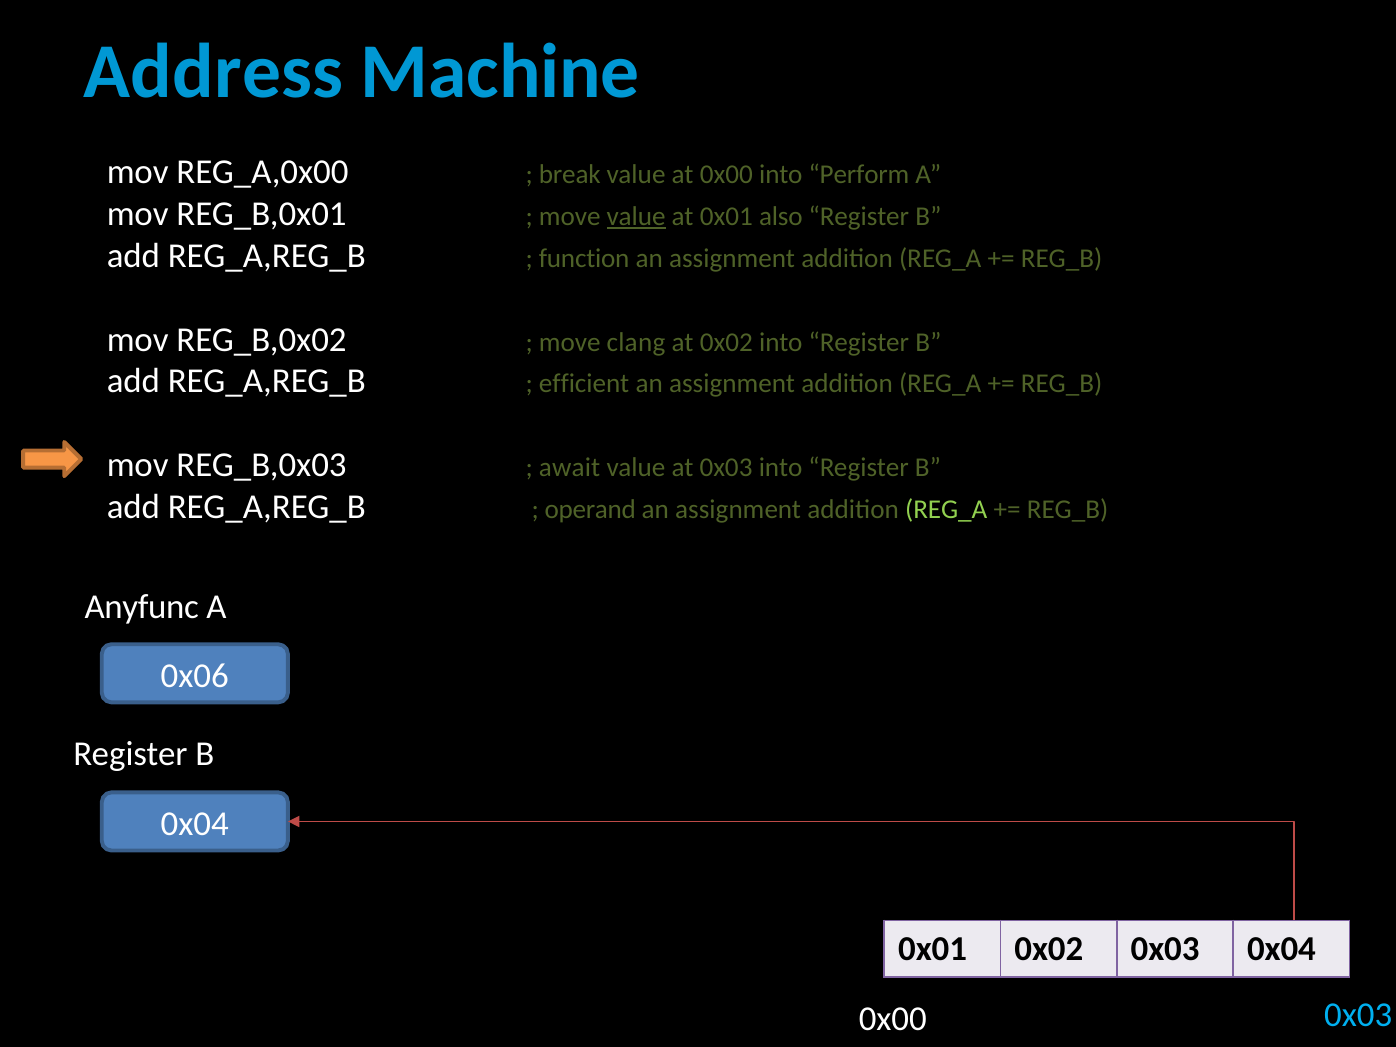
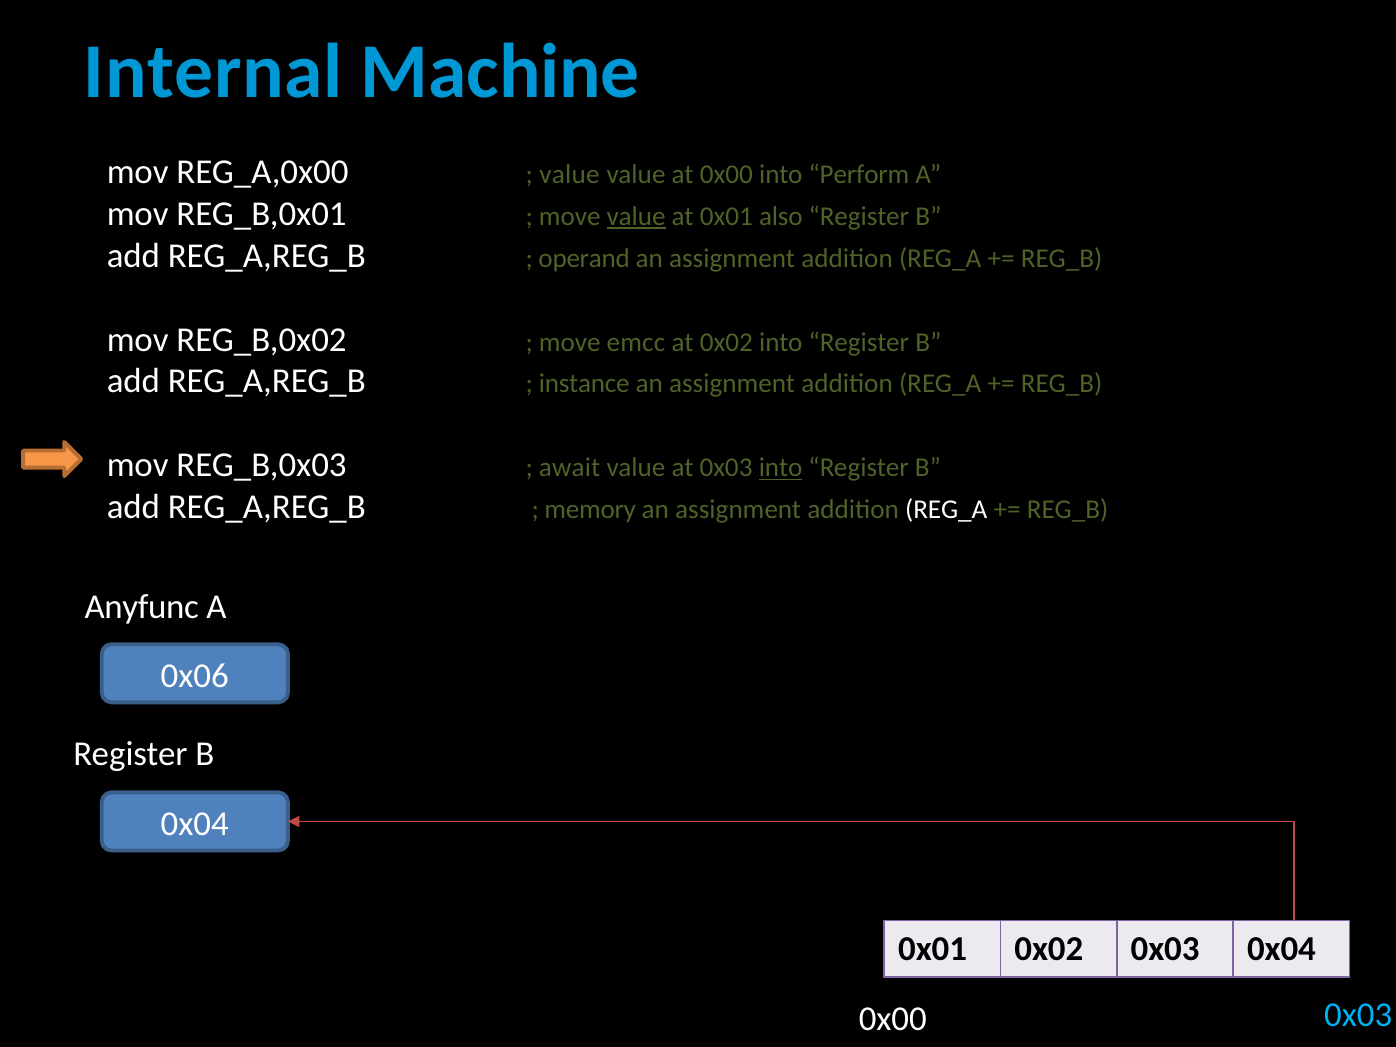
Address: Address -> Internal (213, 72)
break: break -> value (570, 175)
function: function -> operand (584, 258)
clang: clang -> emcc (636, 342)
efficient: efficient -> instance (584, 384)
into underline: none -> present (781, 468)
operand: operand -> memory (590, 510)
REG_A colour: light green -> white (946, 510)
